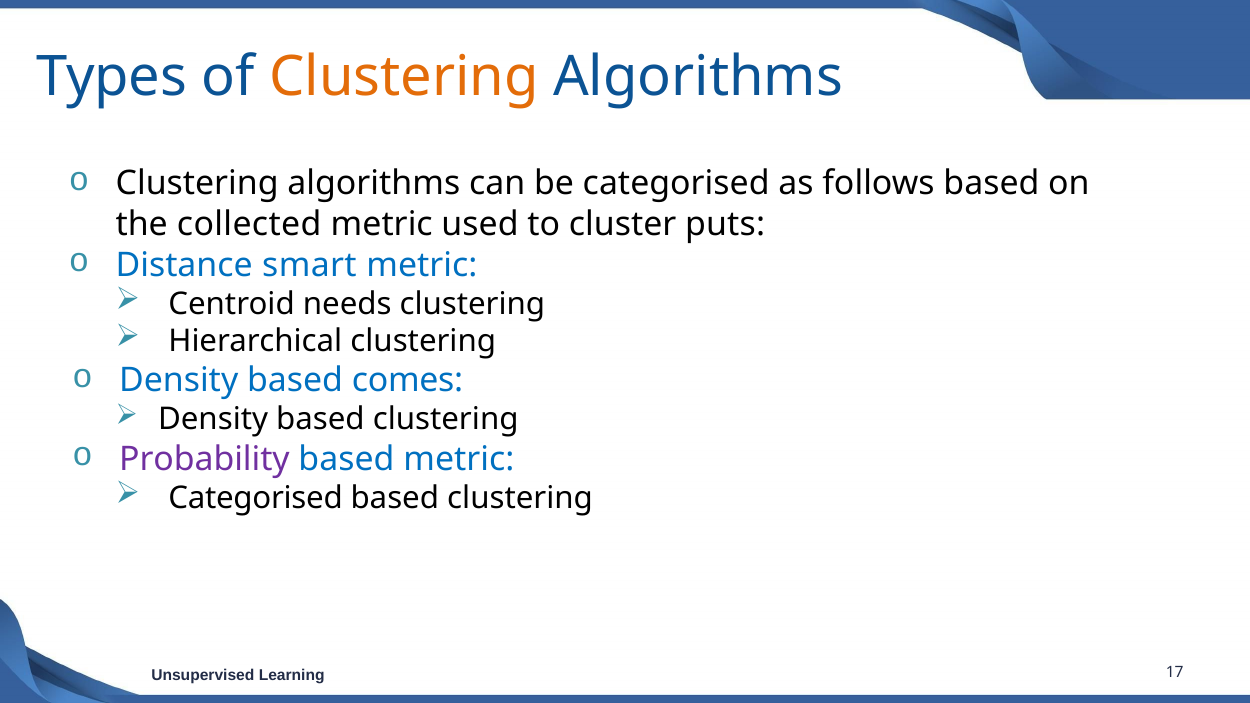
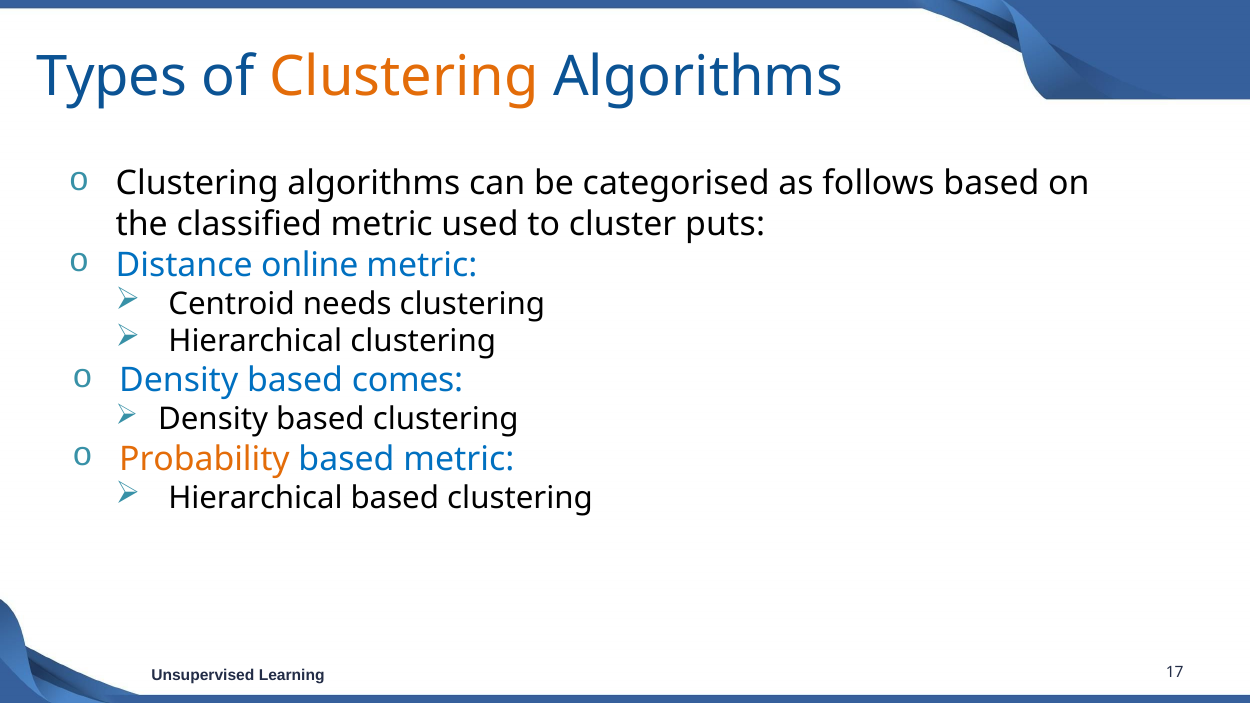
collected: collected -> classified (249, 224)
smart: smart -> online (310, 265)
Probability colour: purple -> orange (204, 459)
Categorised: Categorised -> Hierarchical (255, 498)
